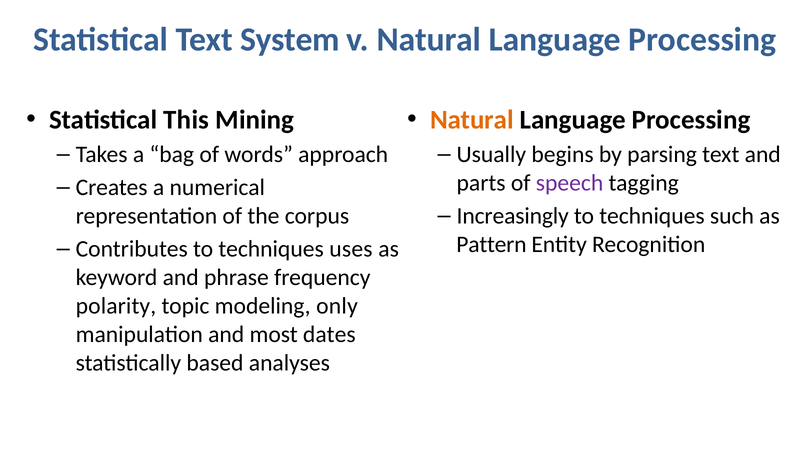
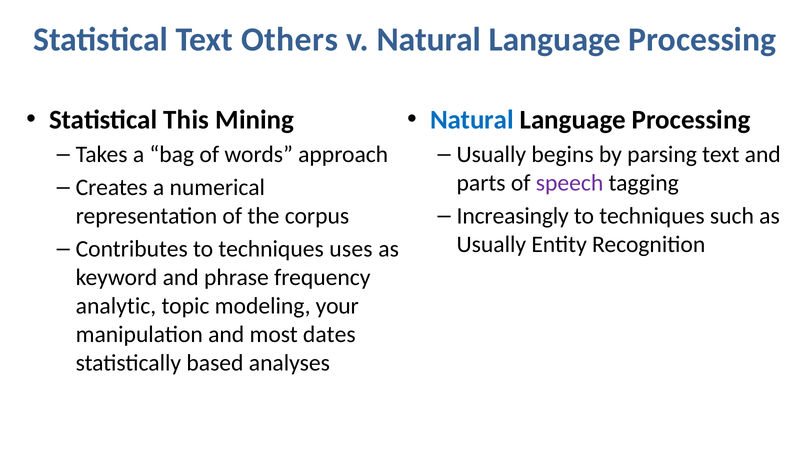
System: System -> Others (290, 40)
Natural colour: orange -> blue (472, 120)
Pattern: Pattern -> Usually (491, 244)
polarity: polarity -> analytic (116, 306)
only: only -> your (337, 306)
